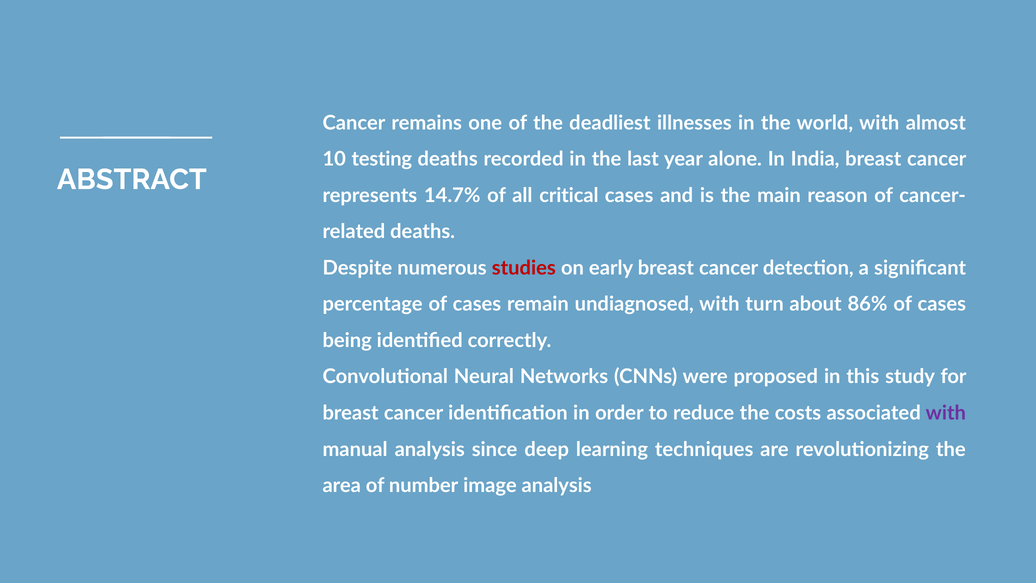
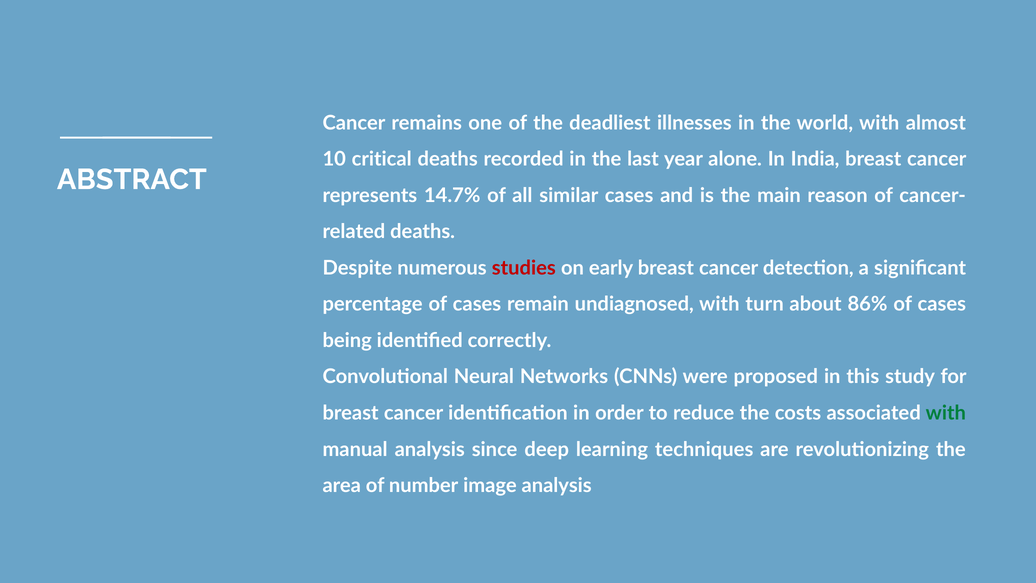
testing: testing -> critical (382, 159)
critical: critical -> similar (569, 195)
with colour: purple -> green (946, 413)
